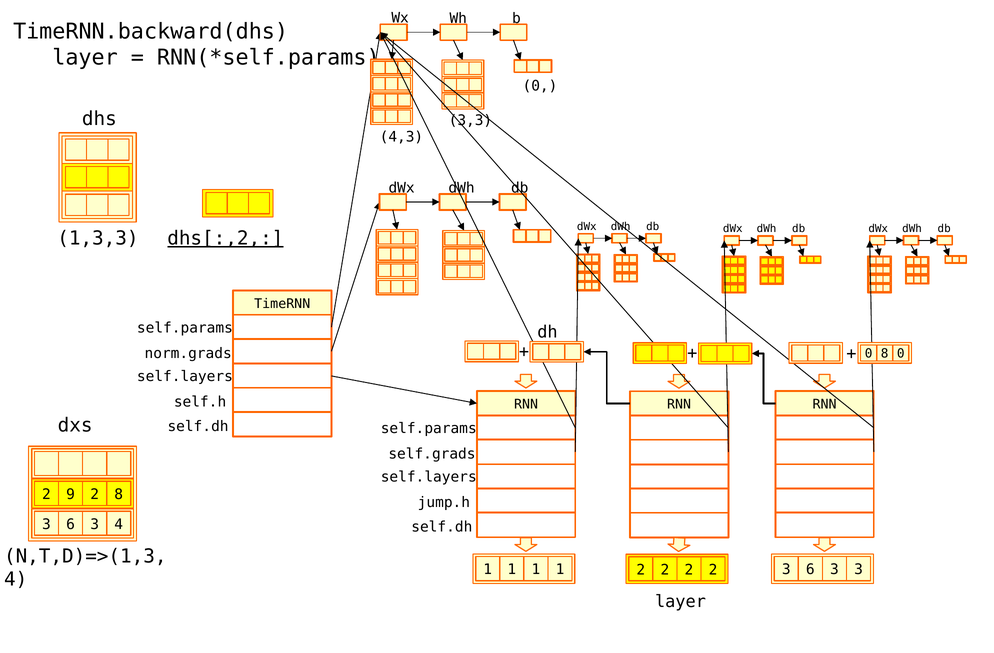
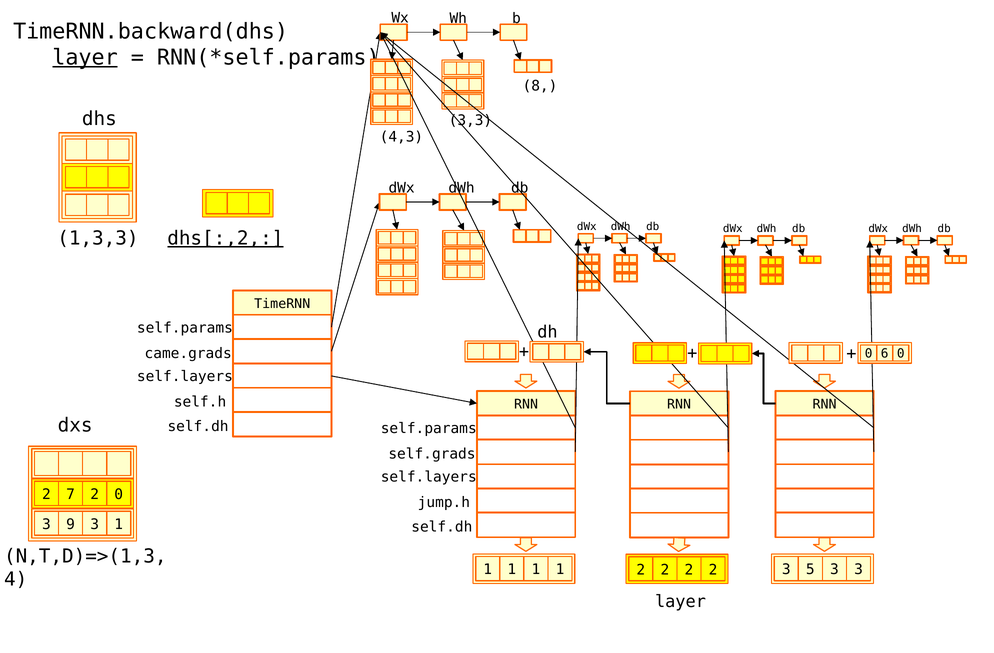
layer underline: none -> present (85, 57)
0: 0 -> 8 (540, 86)
norm.grads: norm.grads -> came.grads (188, 353)
0 8: 8 -> 6 (885, 354)
9: 9 -> 7 (71, 494)
2 8: 8 -> 0 (119, 494)
6: 6 -> 9 (71, 524)
3 4: 4 -> 1 (119, 524)
6: 6 -> 5 (810, 570)
